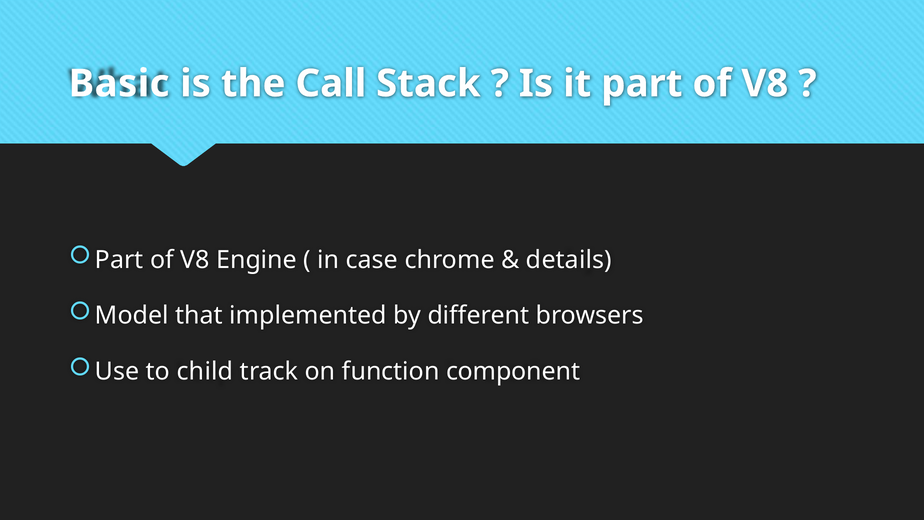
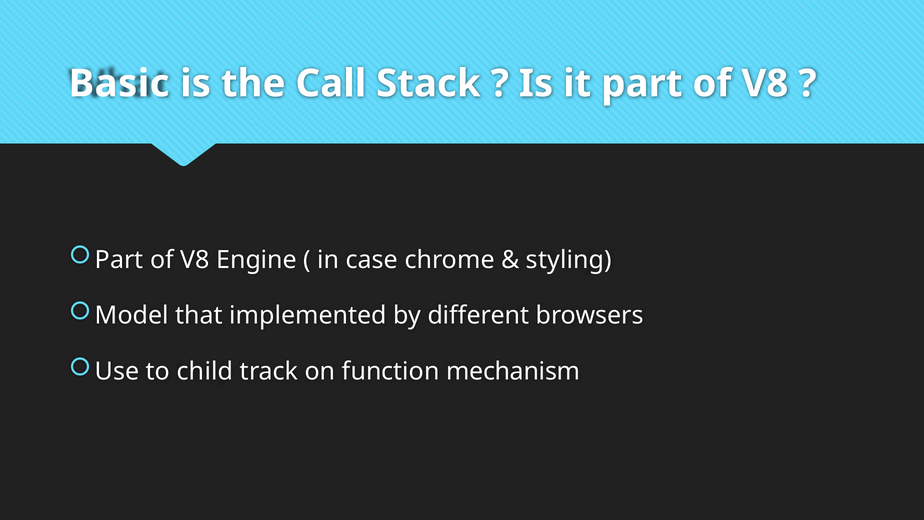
details: details -> styling (569, 260)
component: component -> mechanism (513, 371)
